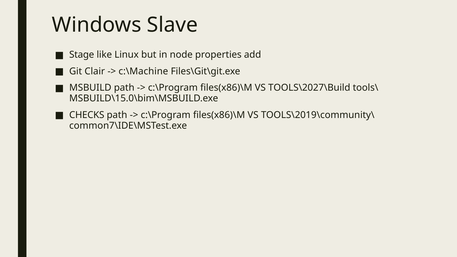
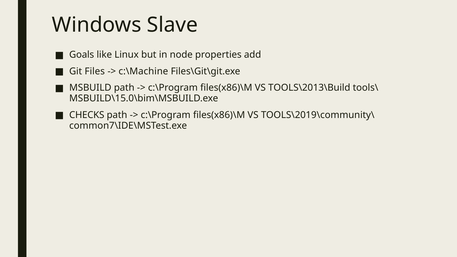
Stage: Stage -> Goals (82, 55)
Clair: Clair -> Files (95, 71)
TOOLS\2027\Build: TOOLS\2027\Build -> TOOLS\2013\Build (309, 88)
